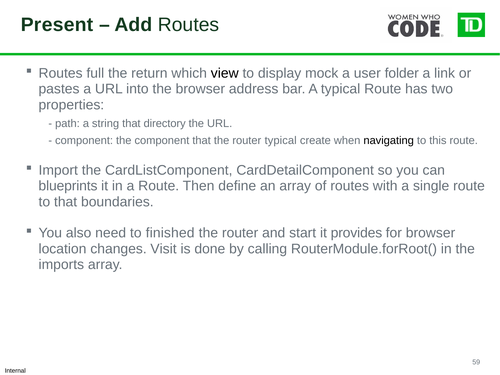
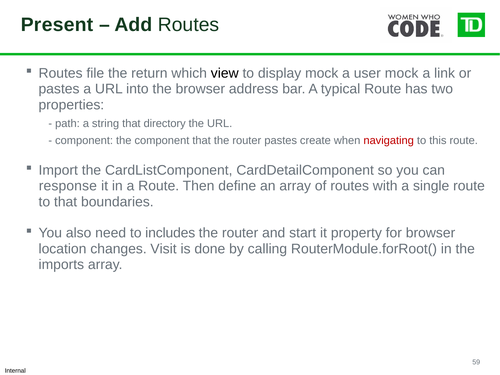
full: full -> file (95, 73)
user folder: folder -> mock (402, 73)
router typical: typical -> pastes (281, 141)
navigating colour: black -> red (389, 141)
blueprints: blueprints -> response (68, 186)
finished: finished -> includes (170, 233)
provides: provides -> property (356, 233)
